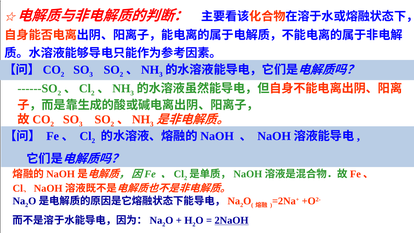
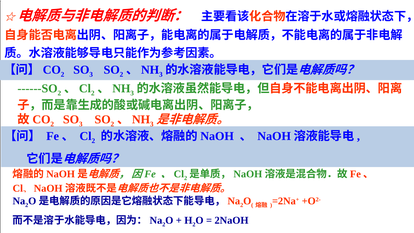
2NaOH underline: present -> none (232, 220)
